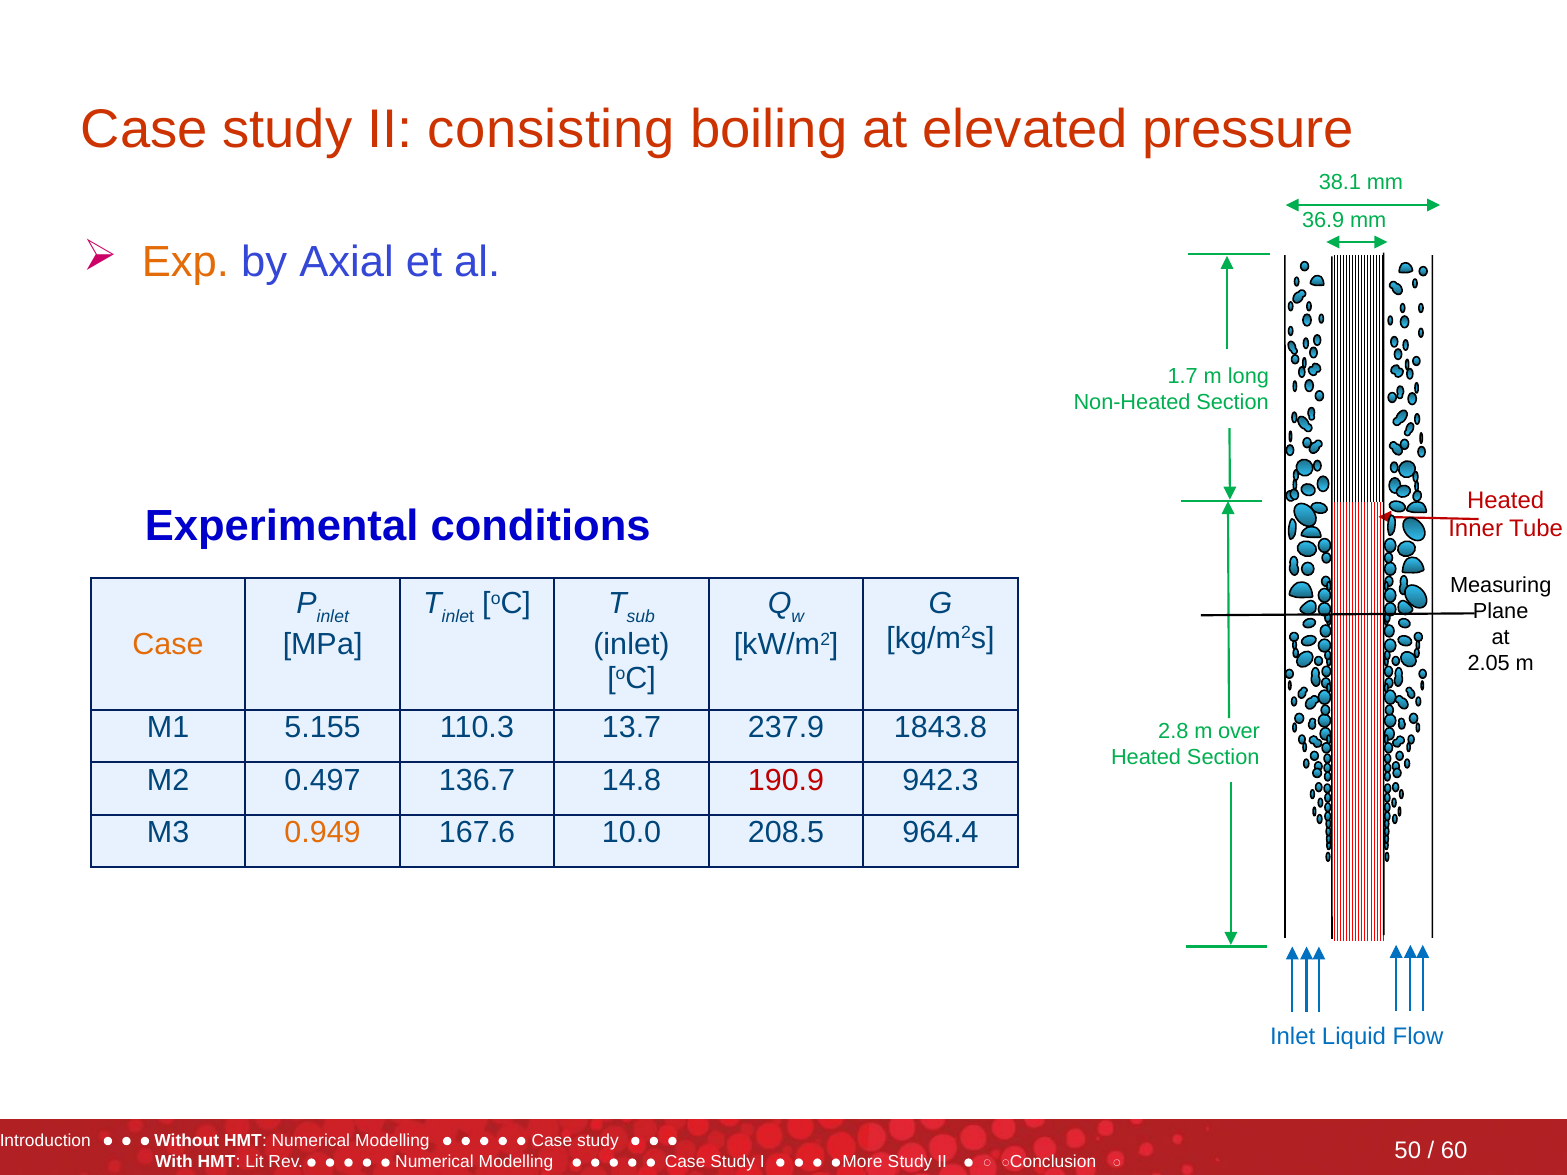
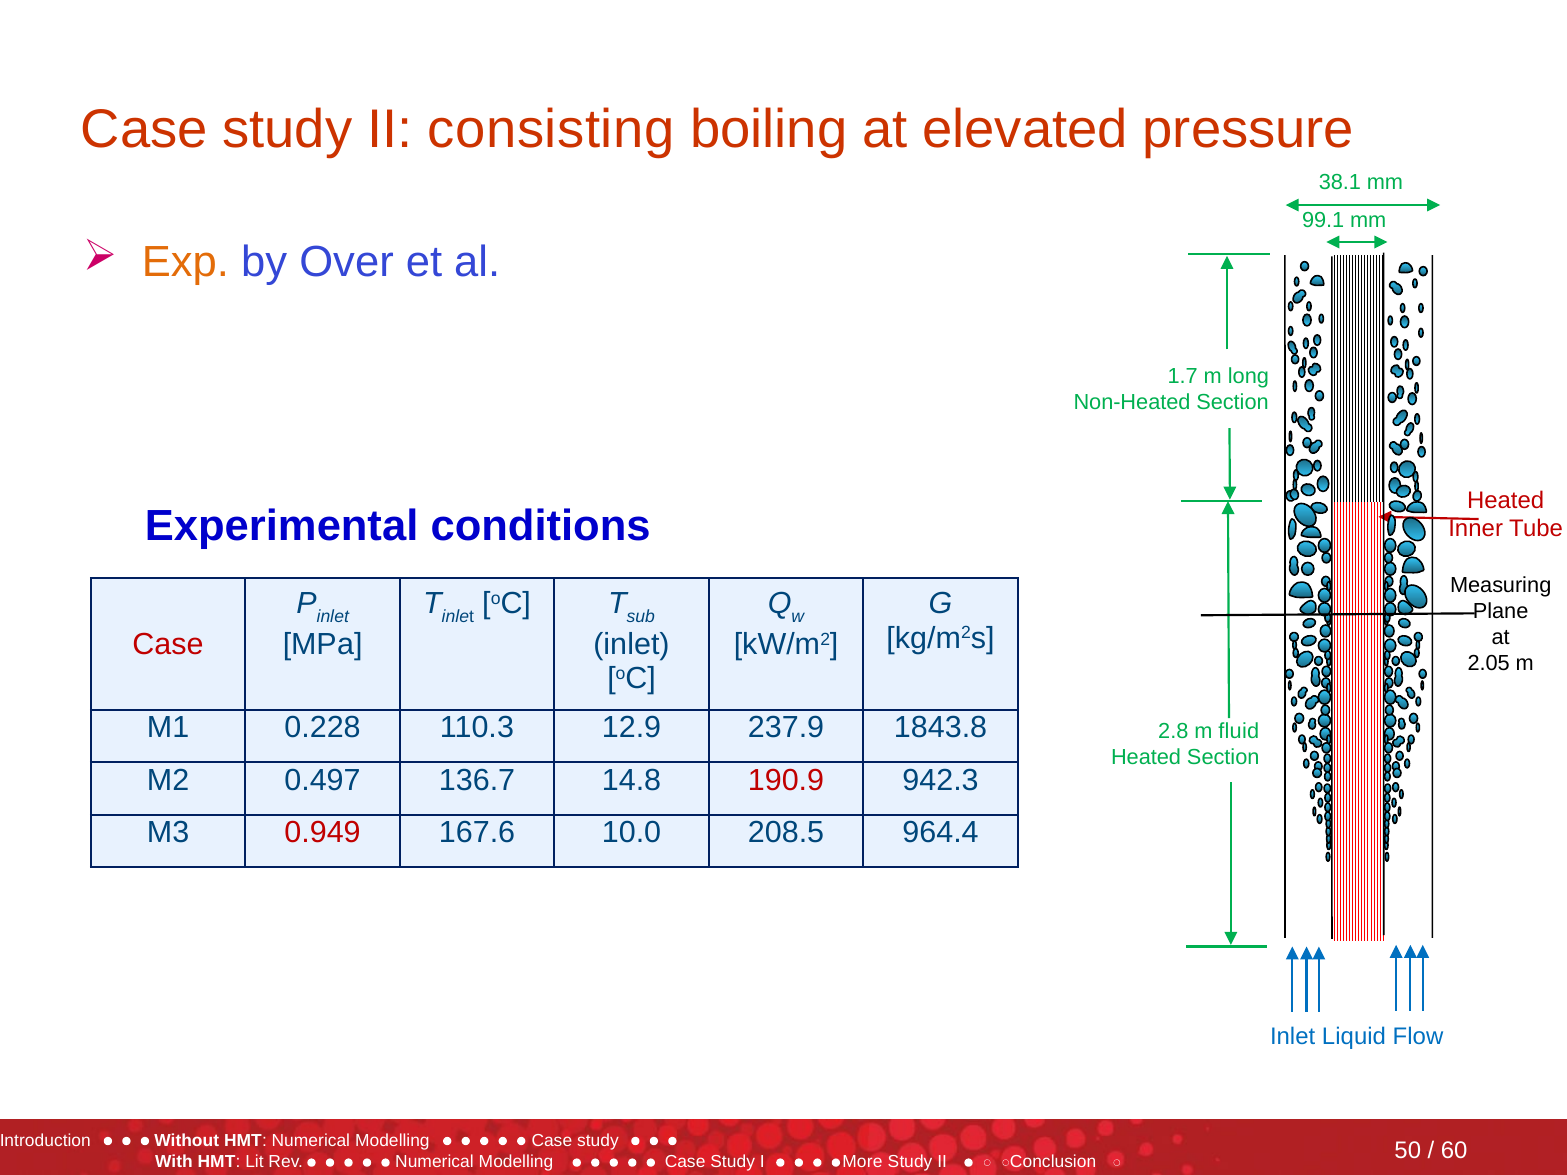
36.9: 36.9 -> 99.1 (1323, 221)
Axial: Axial -> Over (347, 262)
Case colour: orange -> red (168, 645)
5.155: 5.155 -> 0.228 (323, 728)
13.7: 13.7 -> 12.9 (632, 728)
over: over -> fluid (1239, 731)
0.949 colour: orange -> red (323, 832)
